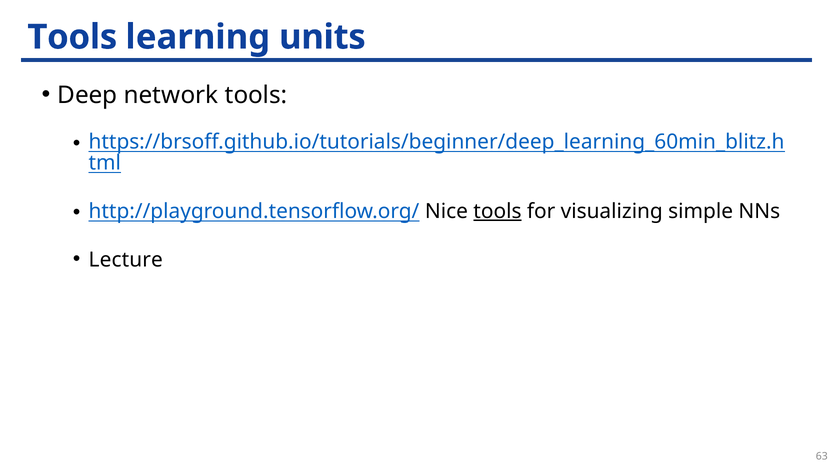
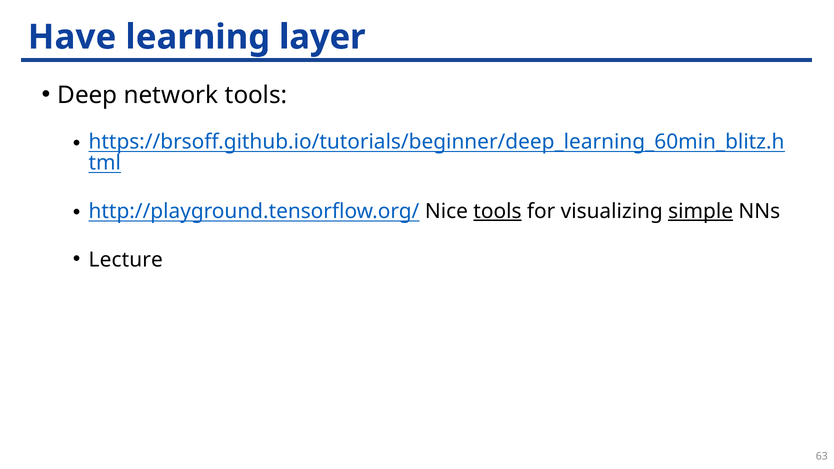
Tools: Tools -> Have (72, 37)
units: units -> layer (322, 37)
simple underline: none -> present (701, 211)
